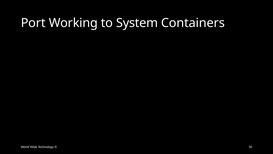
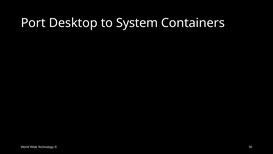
Working: Working -> Desktop (73, 23)
